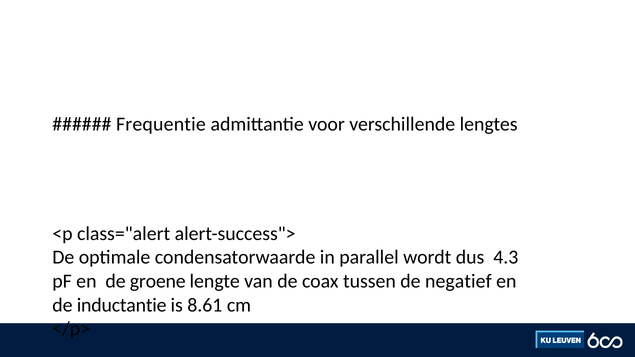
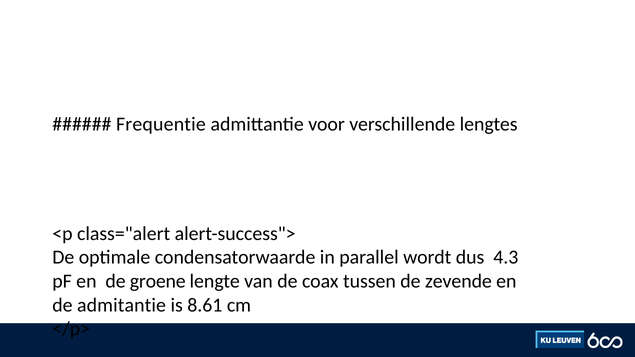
negatief: negatief -> zevende (458, 281)
inductantie: inductantie -> admitantie (121, 305)
